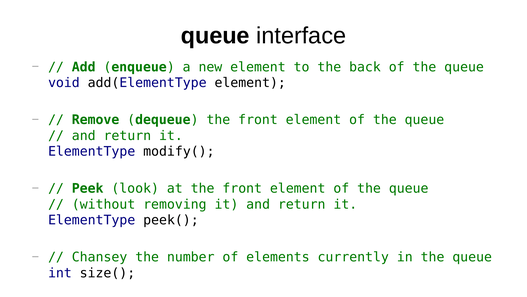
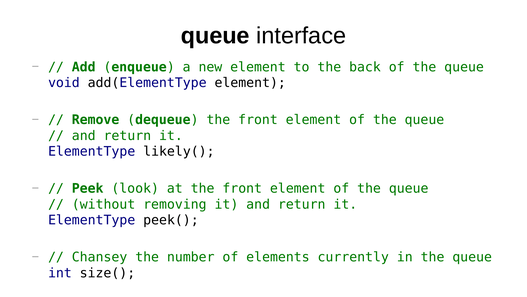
modify(: modify( -> likely( (179, 151)
